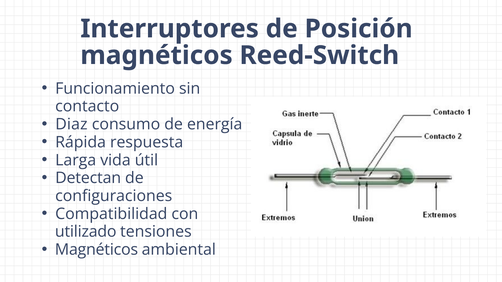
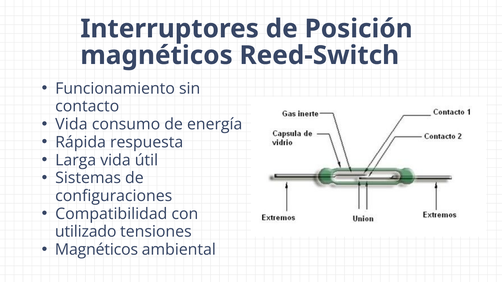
Diaz: Diaz -> Vida (71, 124)
Detectan: Detectan -> Sistemas (88, 178)
